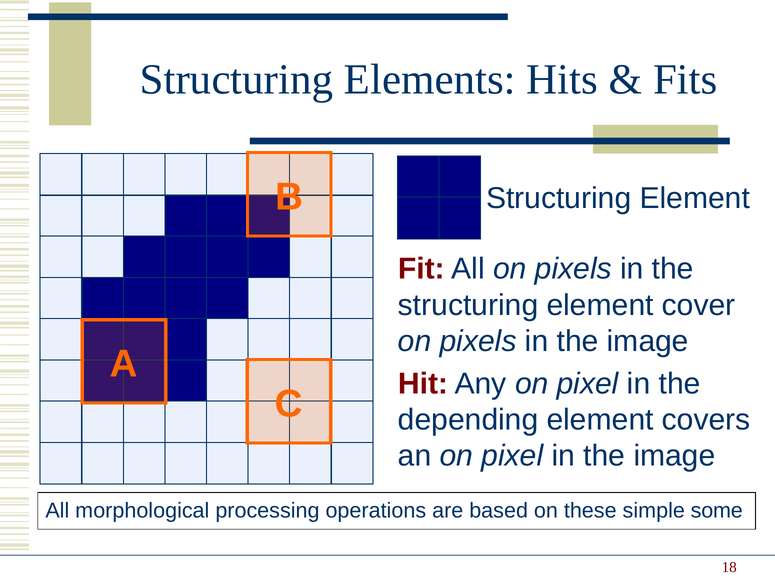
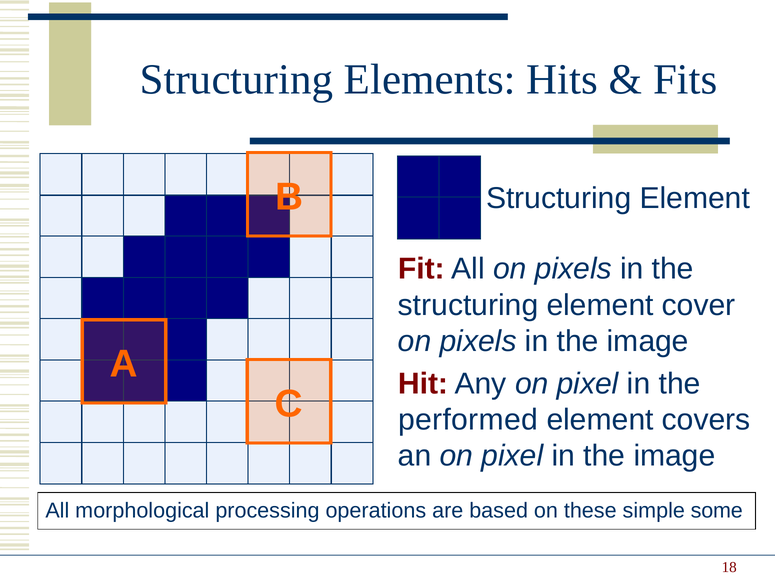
depending: depending -> performed (468, 420)
